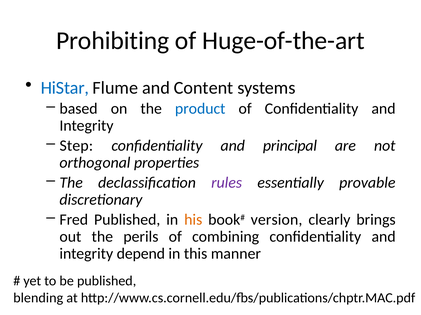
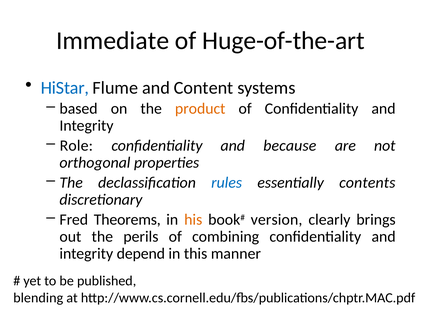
Prohibiting: Prohibiting -> Immediate (113, 41)
product colour: blue -> orange (200, 109)
Step: Step -> Role (76, 146)
principal: principal -> because (290, 146)
rules colour: purple -> blue (227, 183)
provable: provable -> contents (367, 183)
Fred Published: Published -> Theorems (127, 220)
